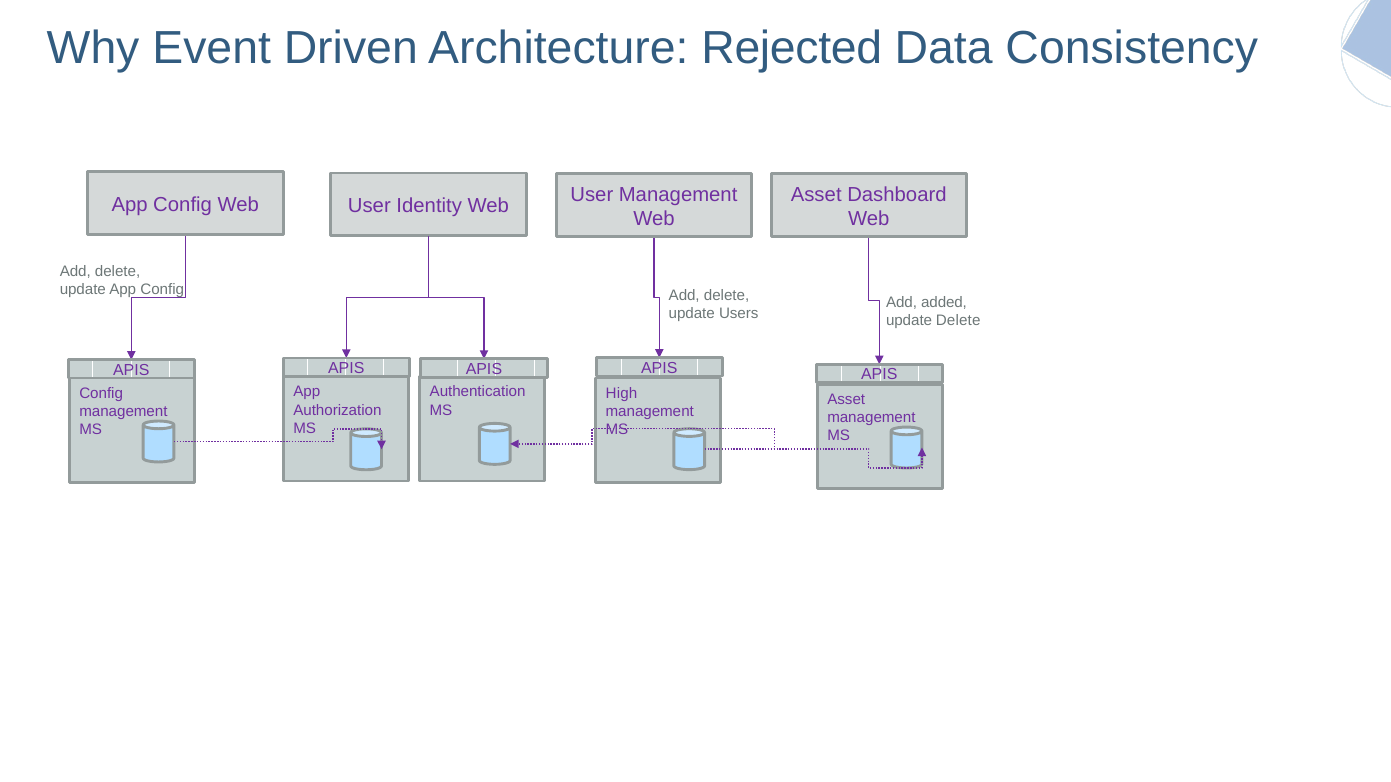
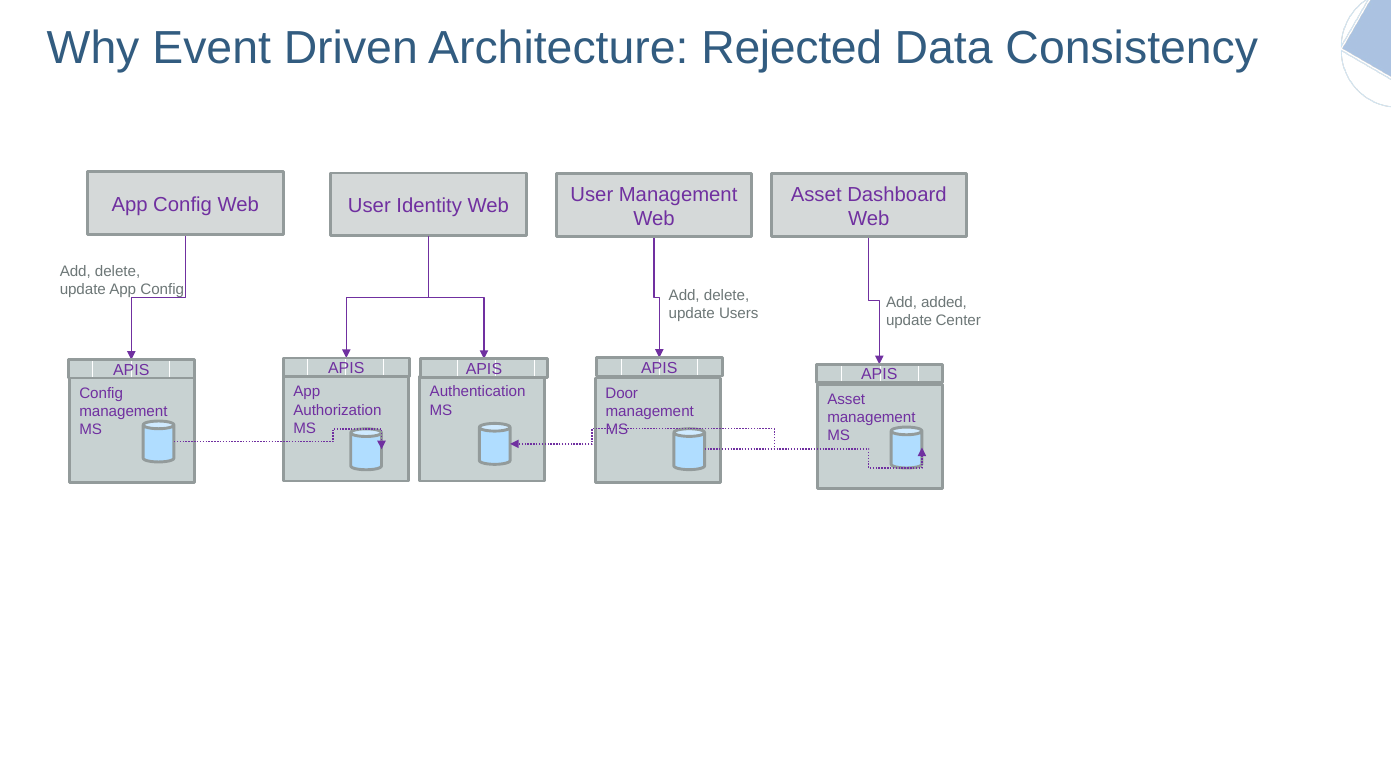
update Delete: Delete -> Center (958, 320)
High: High -> Door (622, 394)
